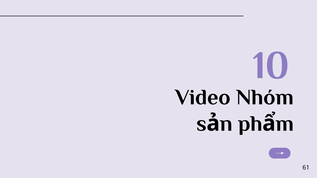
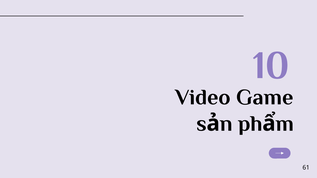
Nhóm: Nhóm -> Game (265, 97)
